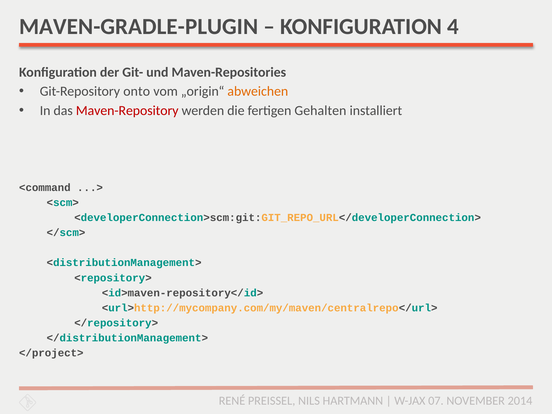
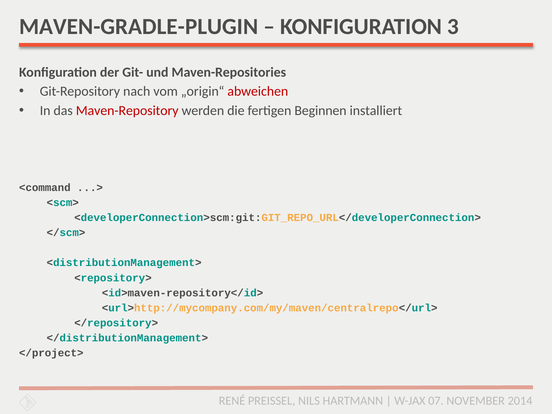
4: 4 -> 3 (453, 27)
onto: onto -> nach (137, 91)
abweichen colour: orange -> red (258, 91)
Gehalten: Gehalten -> Beginnen (321, 111)
